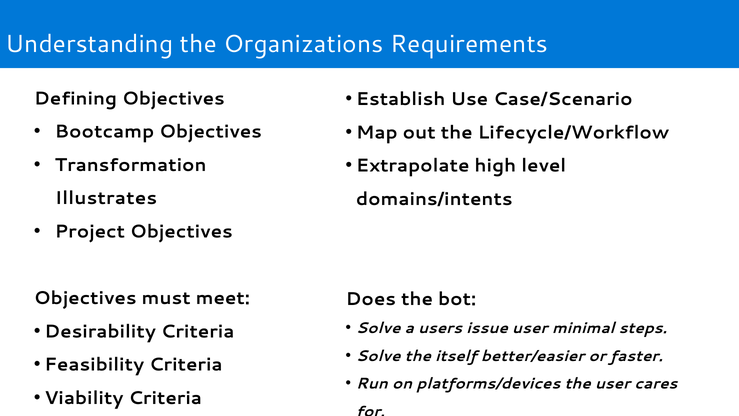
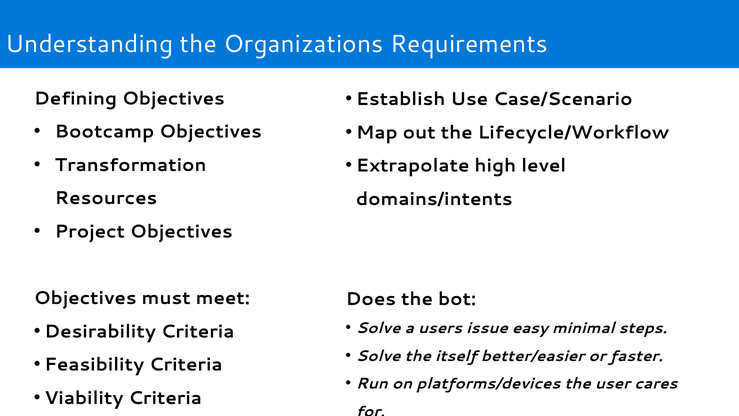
Illustrates: Illustrates -> Resources (106, 198)
issue user: user -> easy (530, 328)
